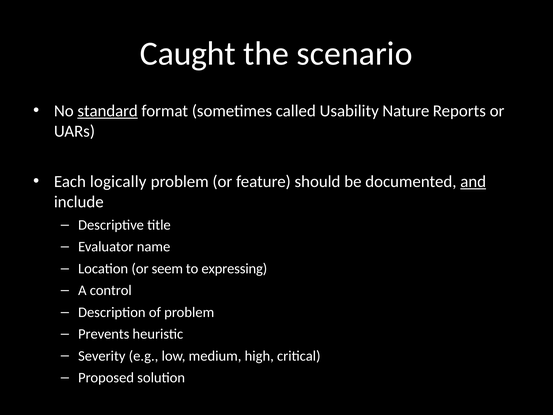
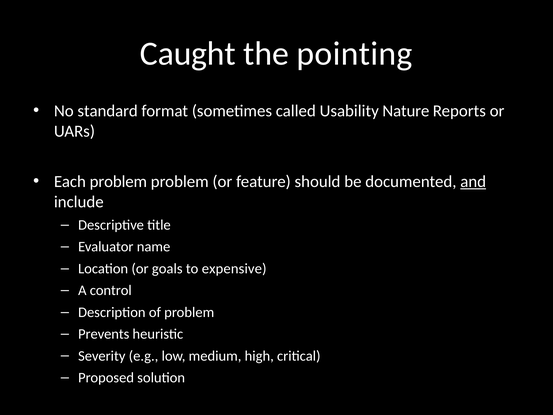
scenario: scenario -> pointing (354, 54)
standard underline: present -> none (108, 111)
Each logically: logically -> problem (118, 182)
seem: seem -> goals (167, 268)
expressing: expressing -> expensive (234, 268)
